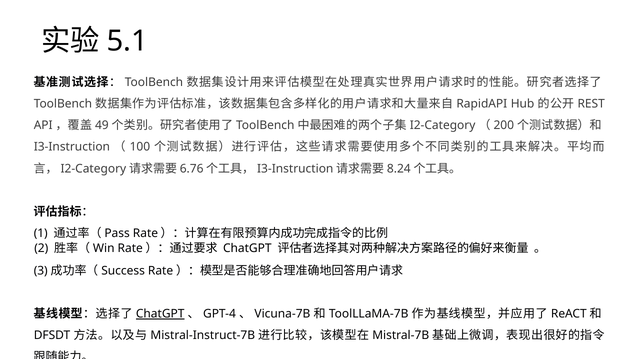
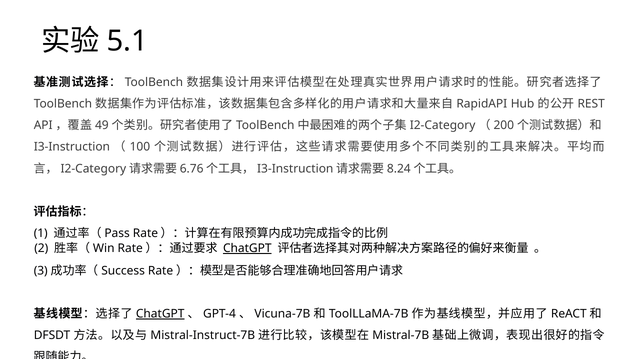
ChatGPT underline: none -> present (247, 248)
